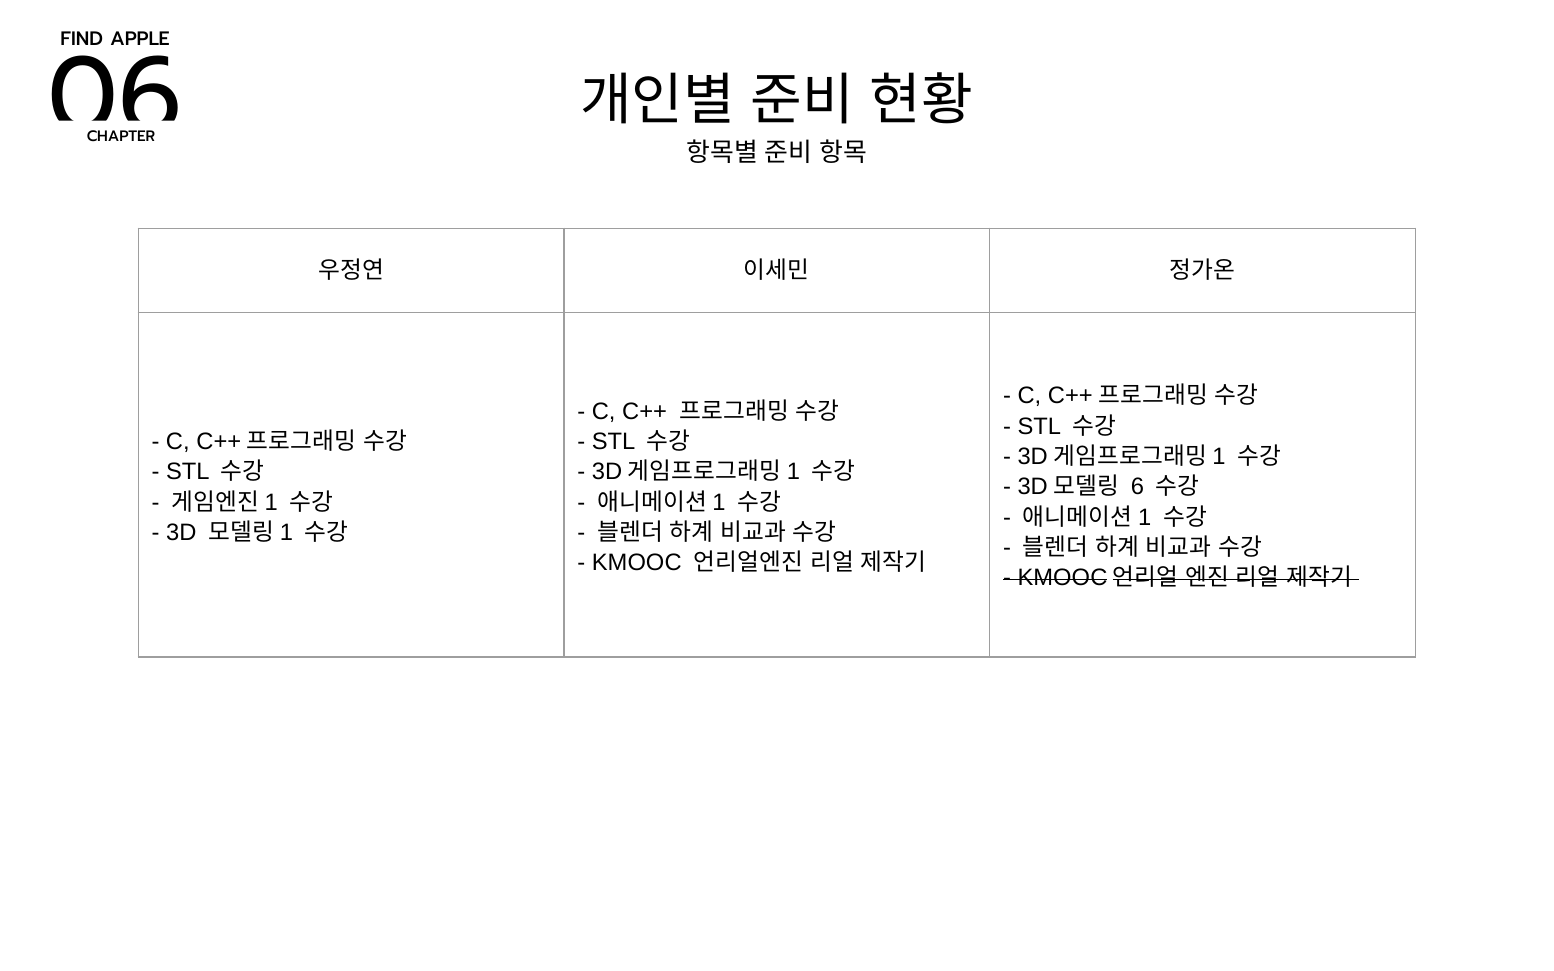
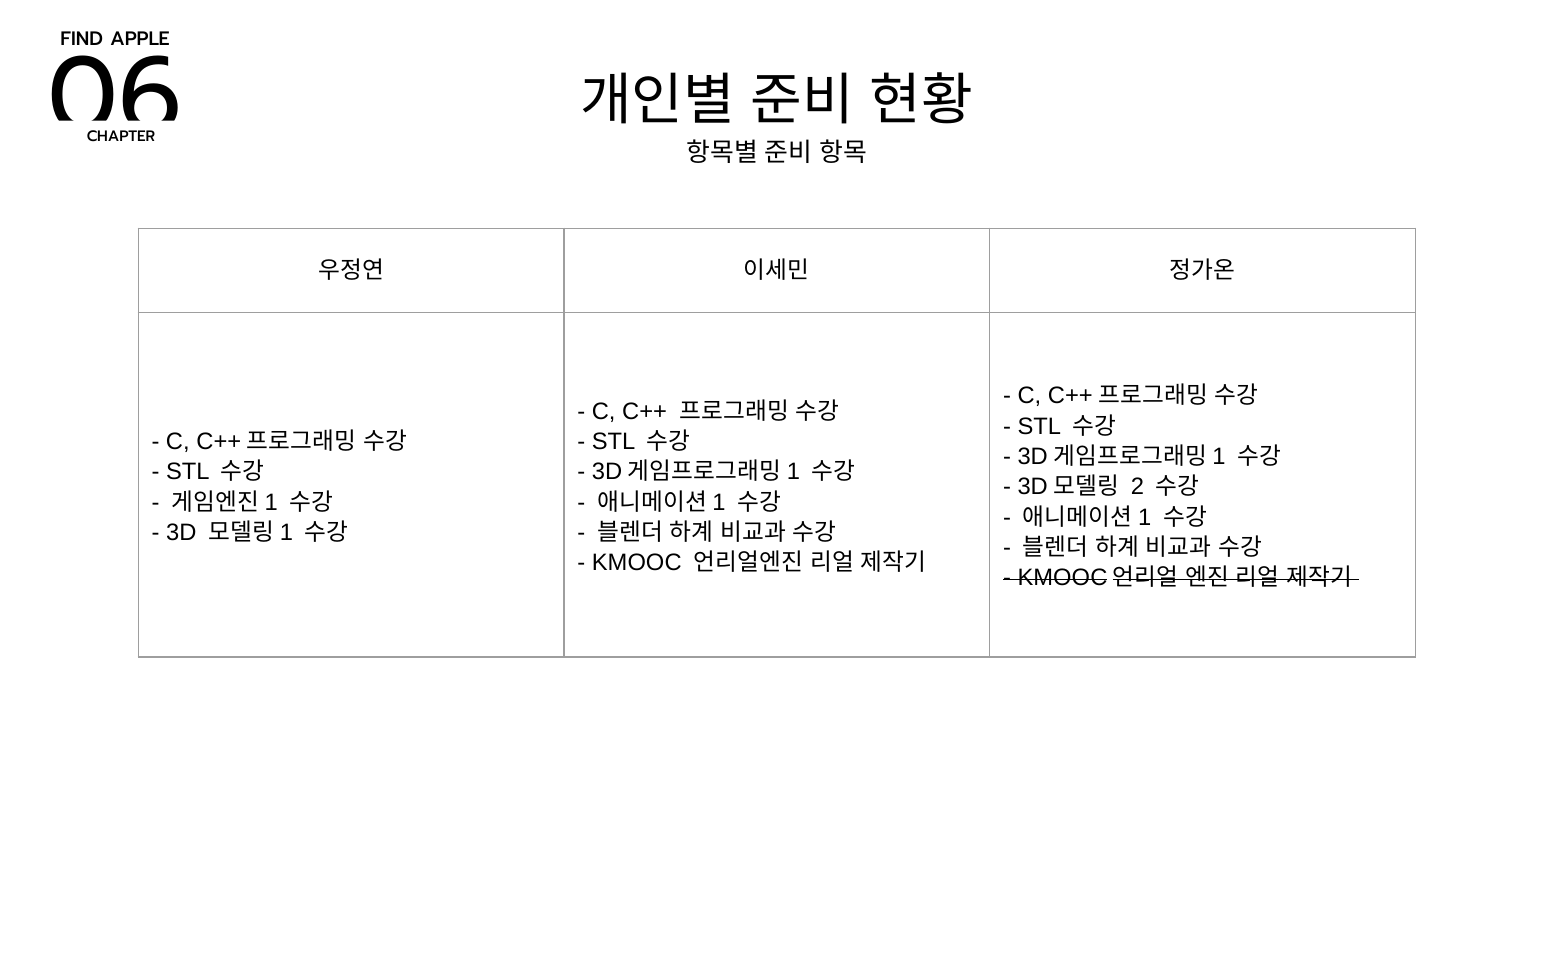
6: 6 -> 2 (1137, 487)
